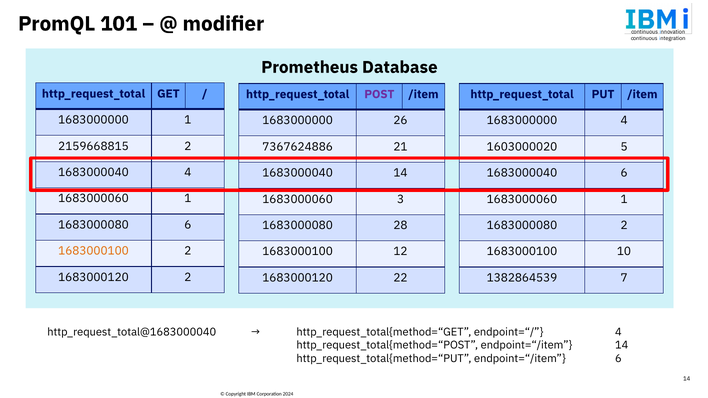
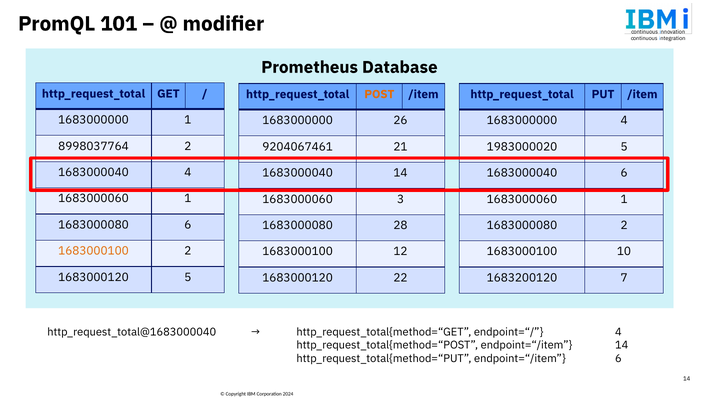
POST colour: purple -> orange (379, 94)
2159668815: 2159668815 -> 8998037764 (94, 146)
7367624886: 7367624886 -> 9204067461 (298, 147)
1603000020: 1603000020 -> 1983000020 (522, 147)
1683000120 2: 2 -> 5 (188, 277)
1382864539: 1382864539 -> 1683200120 (522, 278)
